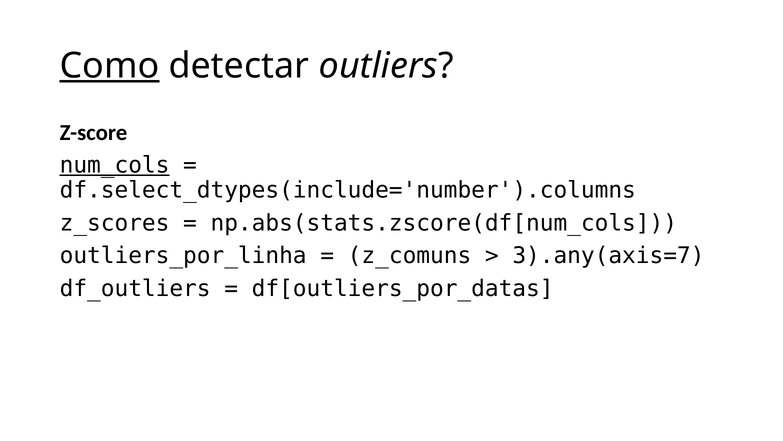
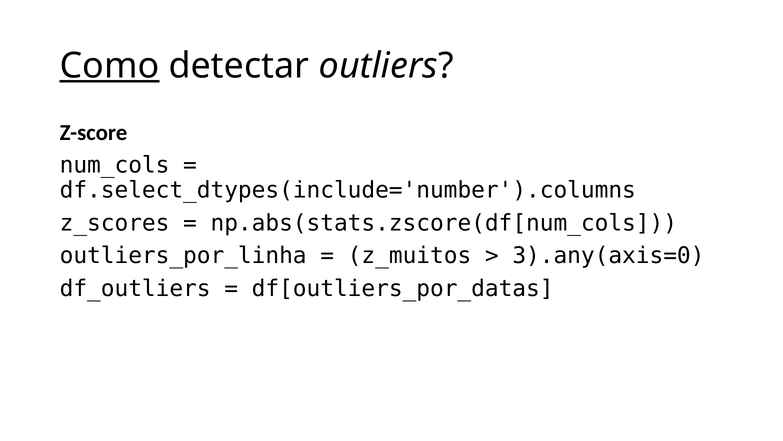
num_cols underline: present -> none (115, 165)
z_comuns: z_comuns -> z_muitos (410, 256)
3).any(axis=7: 3).any(axis=7 -> 3).any(axis=0 (608, 256)
